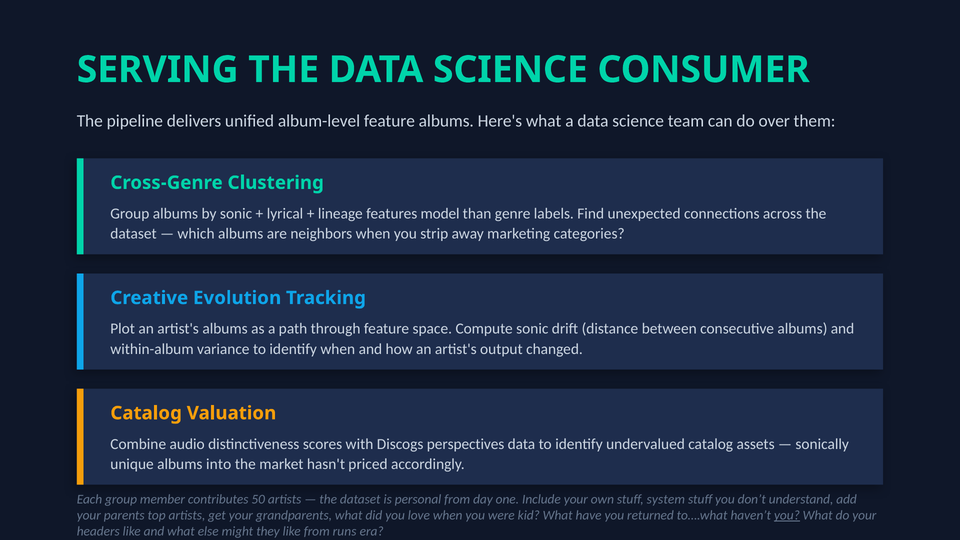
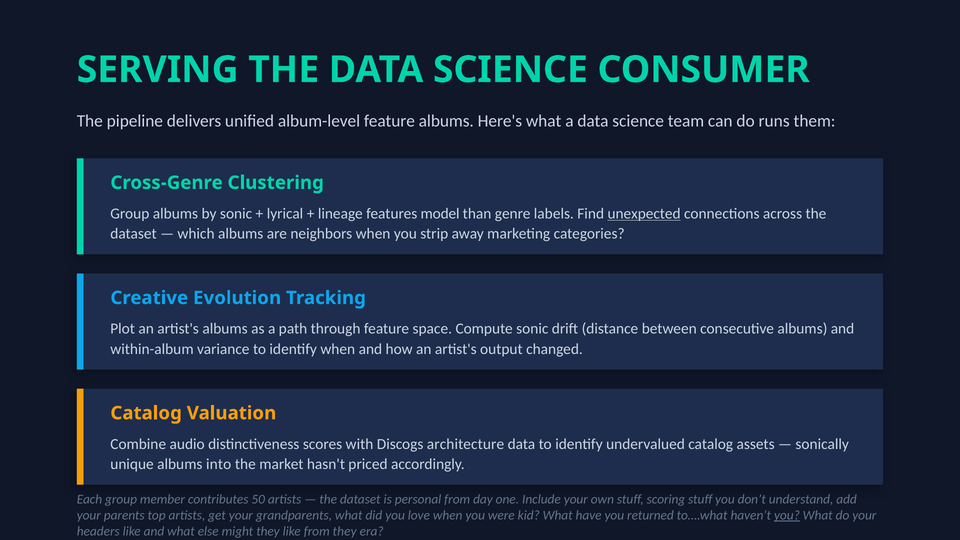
over: over -> runs (774, 121)
unexpected underline: none -> present (644, 214)
perspectives: perspectives -> architecture (466, 444)
system: system -> scoring (666, 499)
from runs: runs -> they (345, 531)
